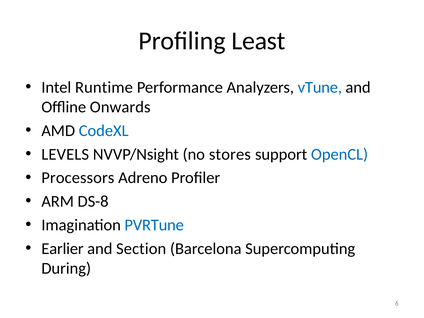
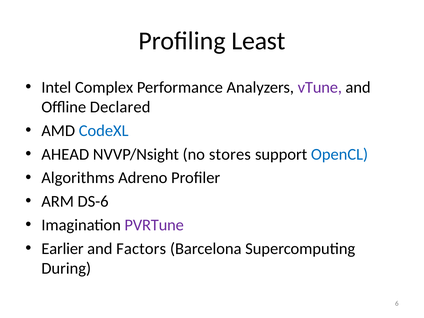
Runtime: Runtime -> Complex (104, 87)
vTune colour: blue -> purple (320, 87)
Onwards: Onwards -> Declared (120, 107)
LEVELS: LEVELS -> AHEAD (65, 154)
Processors: Processors -> Algorithms (78, 178)
DS-8: DS-8 -> DS-6 (93, 201)
PVRTune colour: blue -> purple (154, 225)
Section: Section -> Factors (141, 249)
